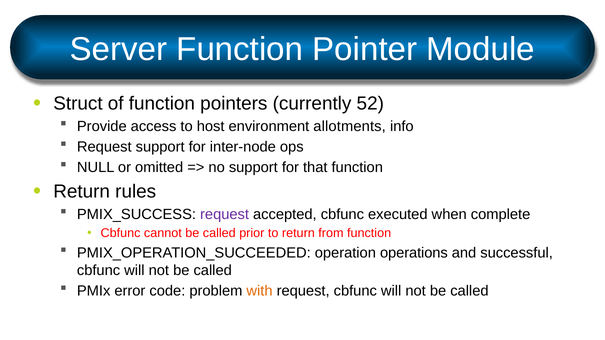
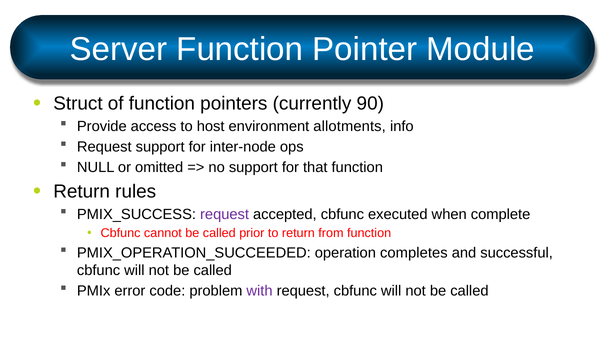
52: 52 -> 90 (370, 104)
operations: operations -> completes (414, 253)
with colour: orange -> purple (260, 291)
